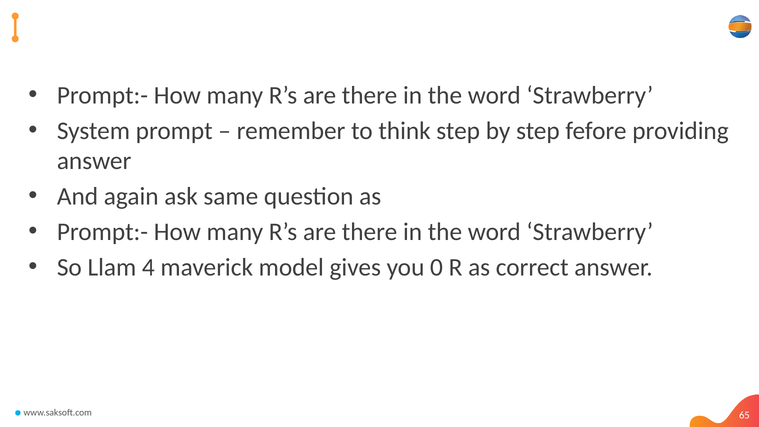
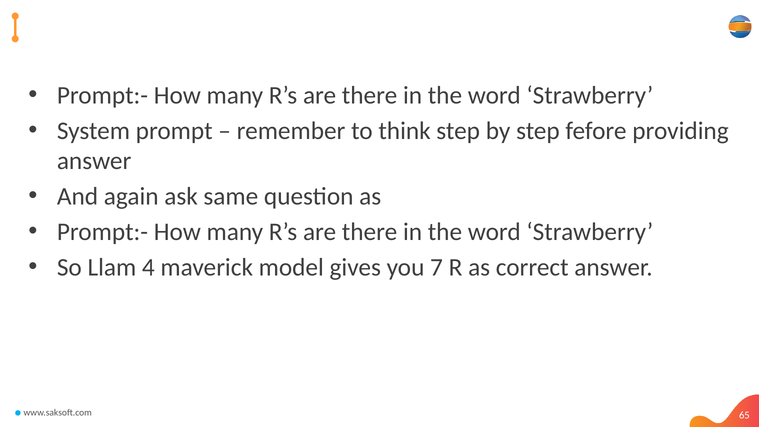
0: 0 -> 7 (437, 267)
